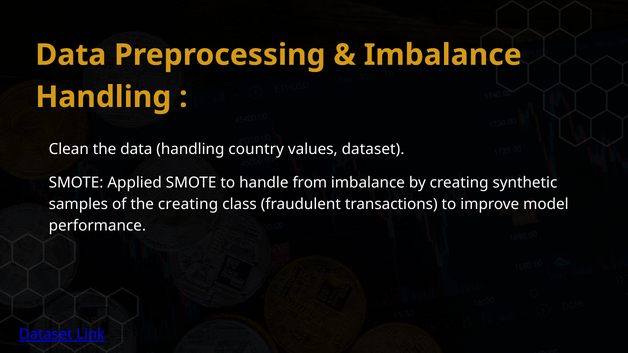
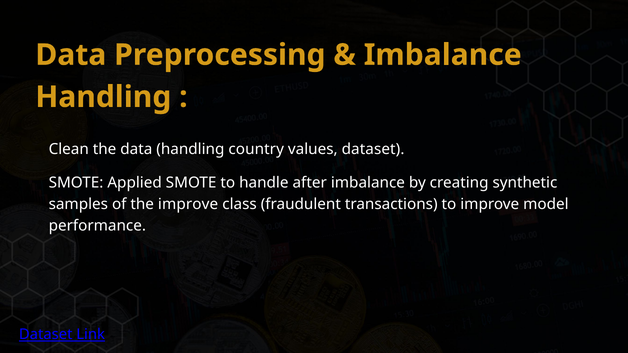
from: from -> after (310, 183)
the creating: creating -> improve (188, 204)
